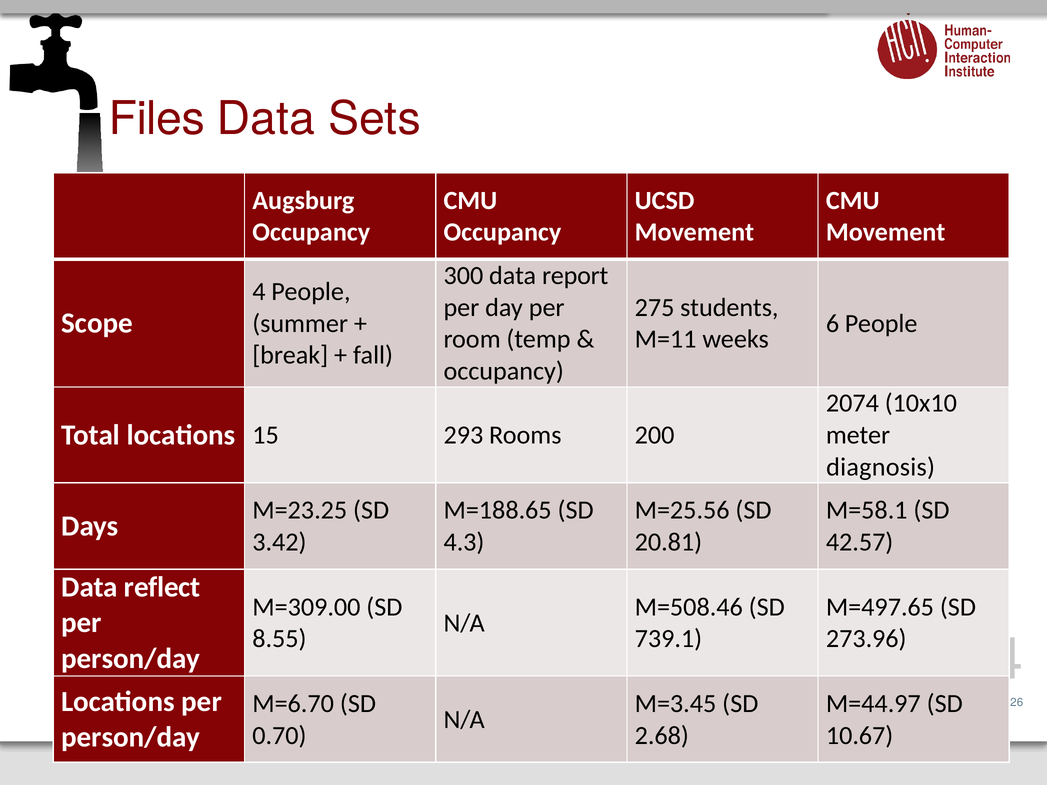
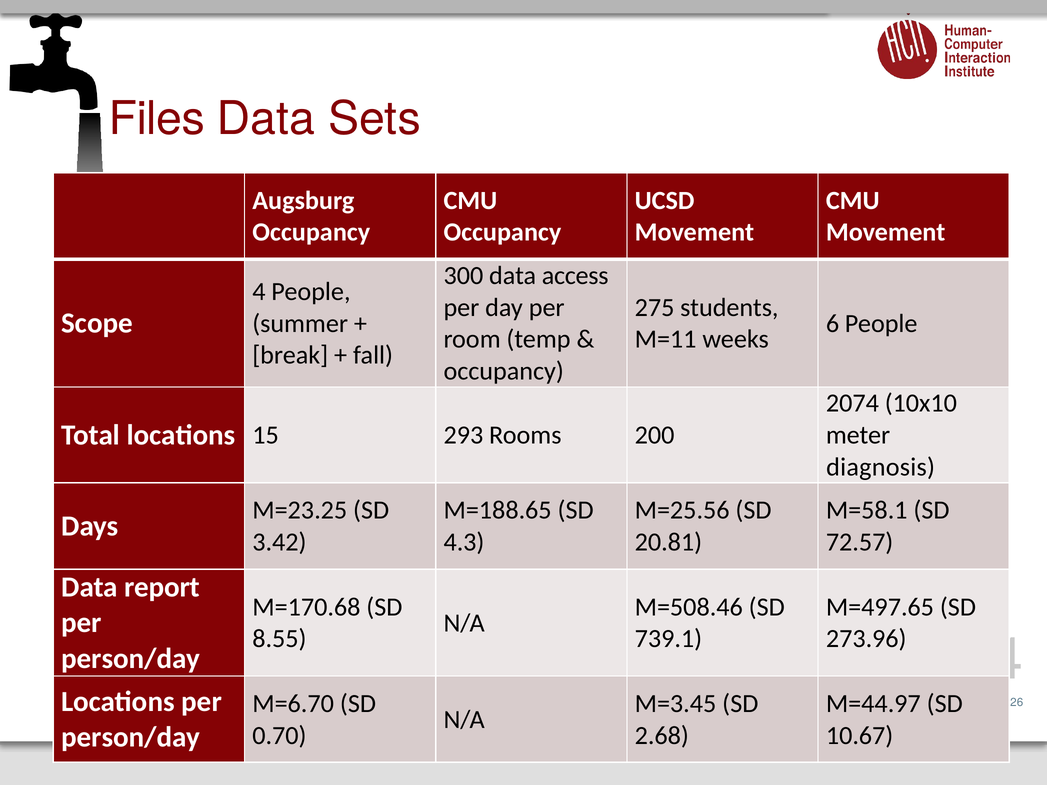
report: report -> access (575, 276)
42.57: 42.57 -> 72.57 (860, 542)
reflect: reflect -> report (162, 587)
M=309.00: M=309.00 -> M=170.68 (306, 607)
